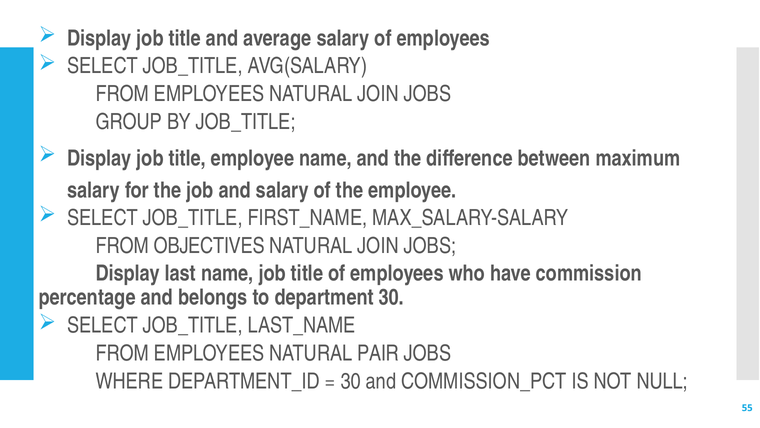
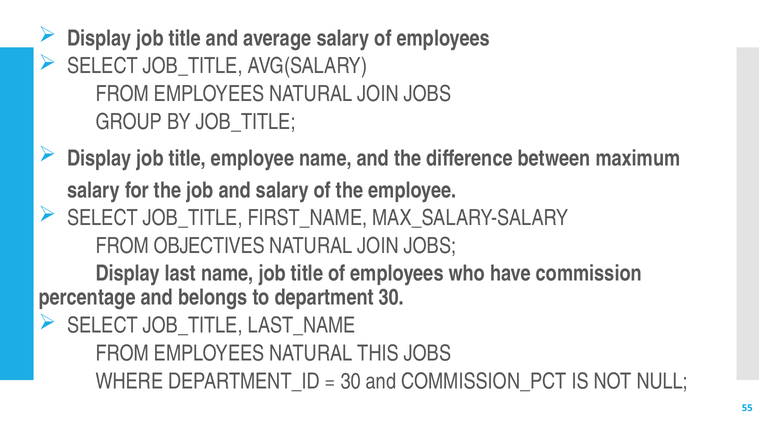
PAIR: PAIR -> THIS (378, 353)
